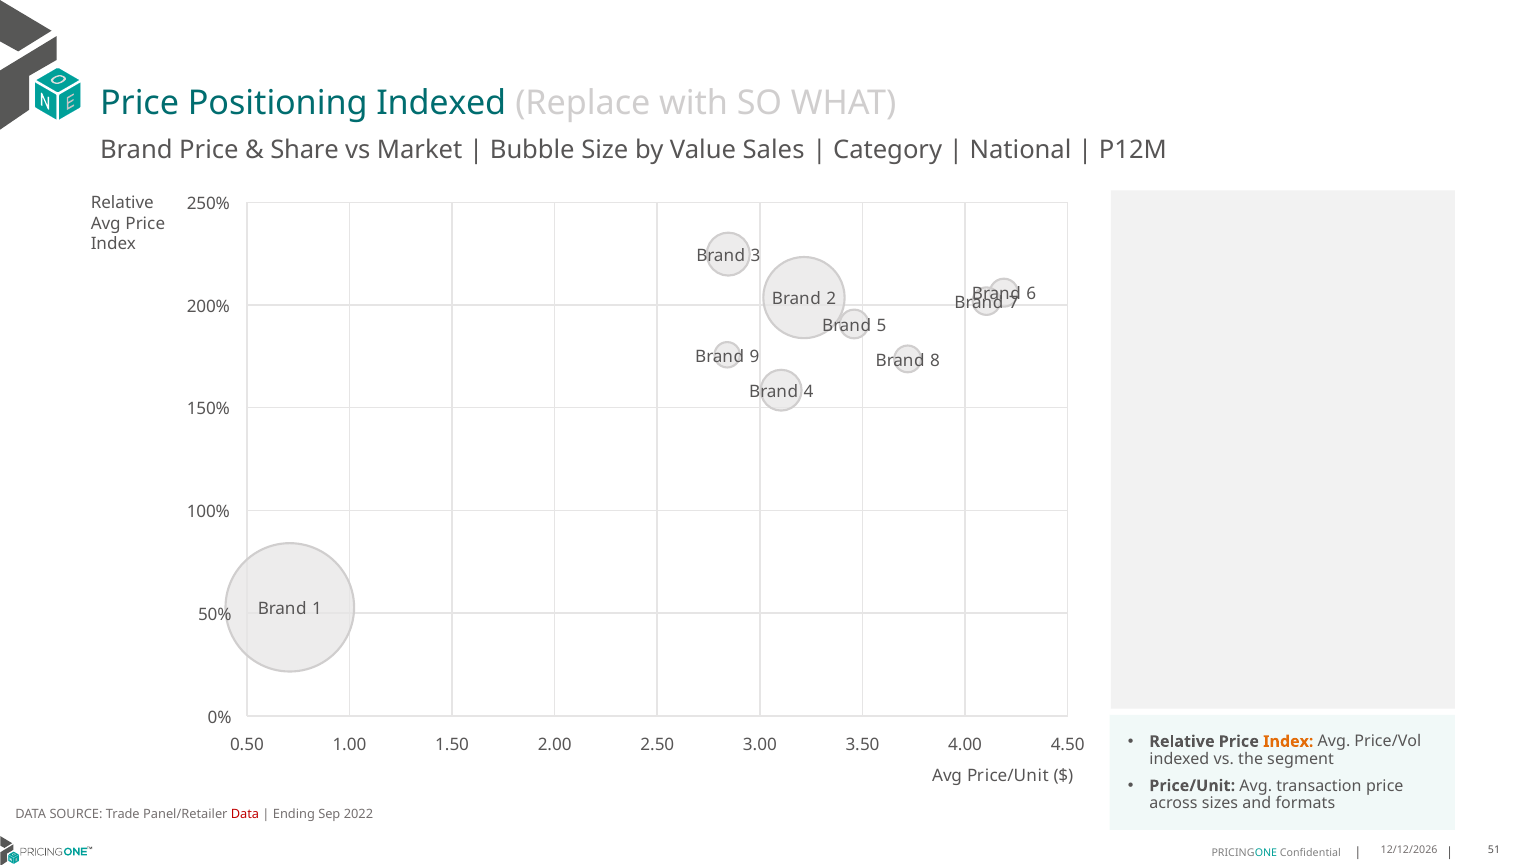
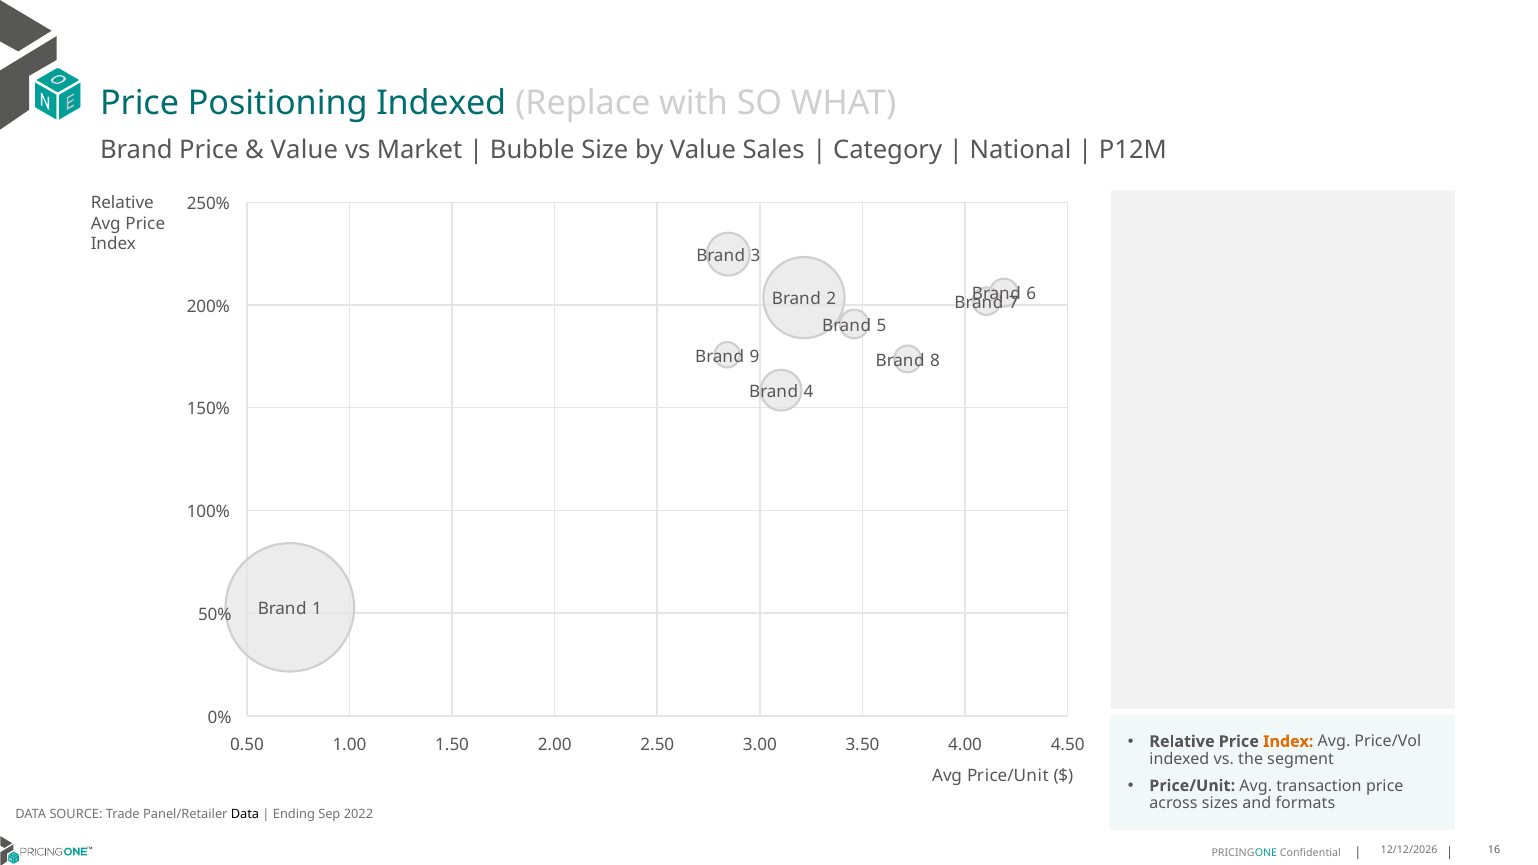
Share: Share -> Value (304, 150)
Data colour: red -> black (245, 815)
51: 51 -> 16 (1494, 851)
